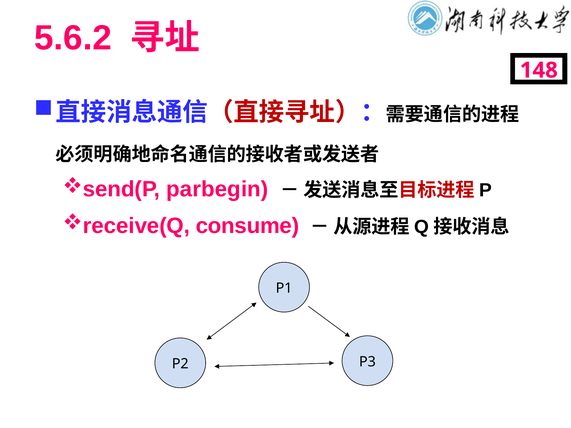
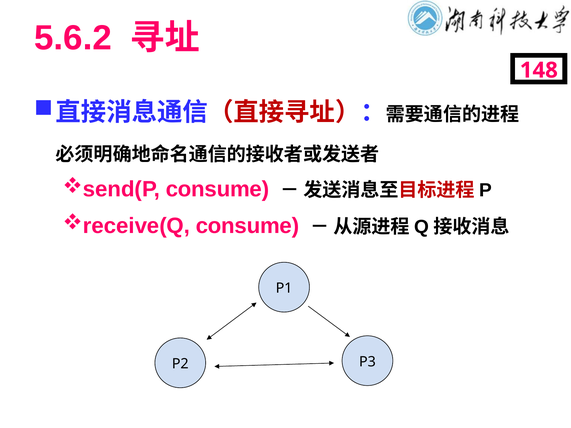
parbegin: parbegin -> consume (217, 189)
